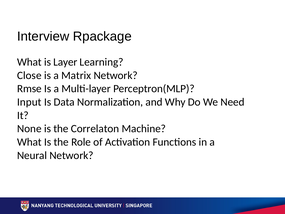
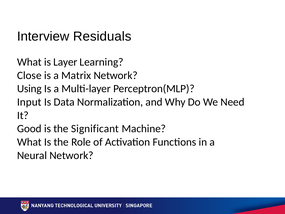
Rpackage: Rpackage -> Residuals (102, 36)
Rmse: Rmse -> Using (29, 89)
None: None -> Good (29, 129)
Correlaton: Correlaton -> Significant (95, 129)
